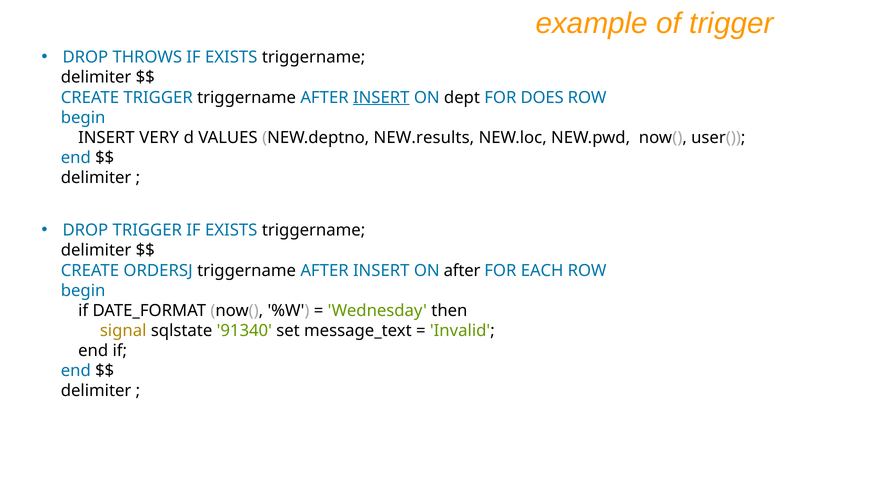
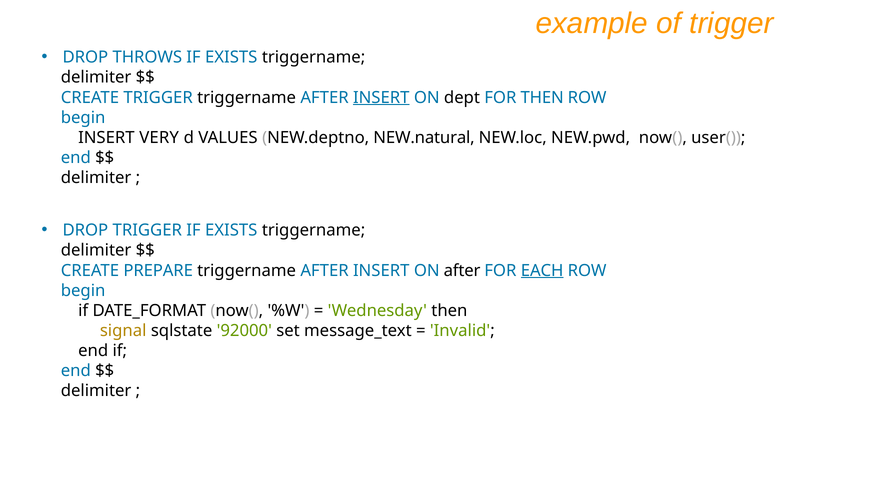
FOR DOES: DOES -> THEN (542, 97)
NEW.results: NEW.results -> NEW.natural (424, 138)
ORDERSJ: ORDERSJ -> PREPARE (158, 270)
EACH underline: none -> present (542, 270)
91340: 91340 -> 92000 (244, 331)
